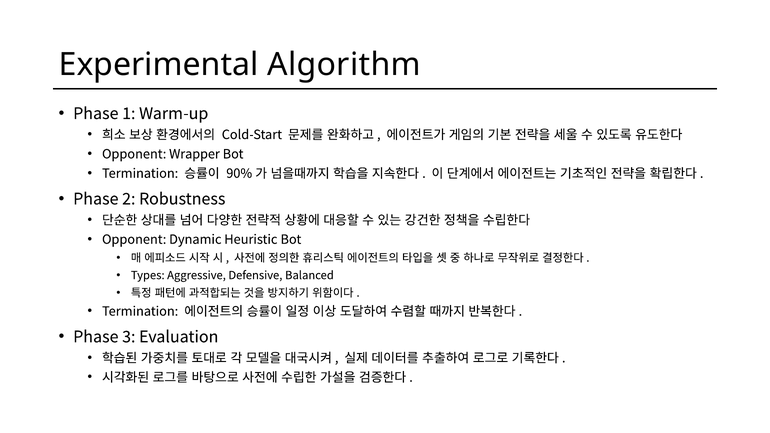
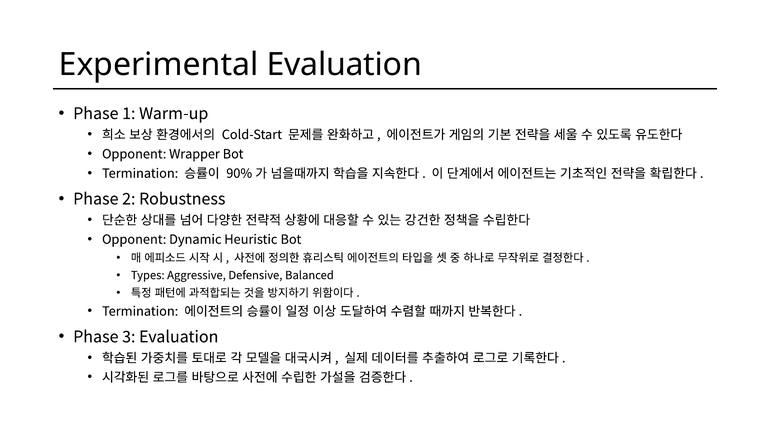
Experimental Algorithm: Algorithm -> Evaluation (344, 65)
